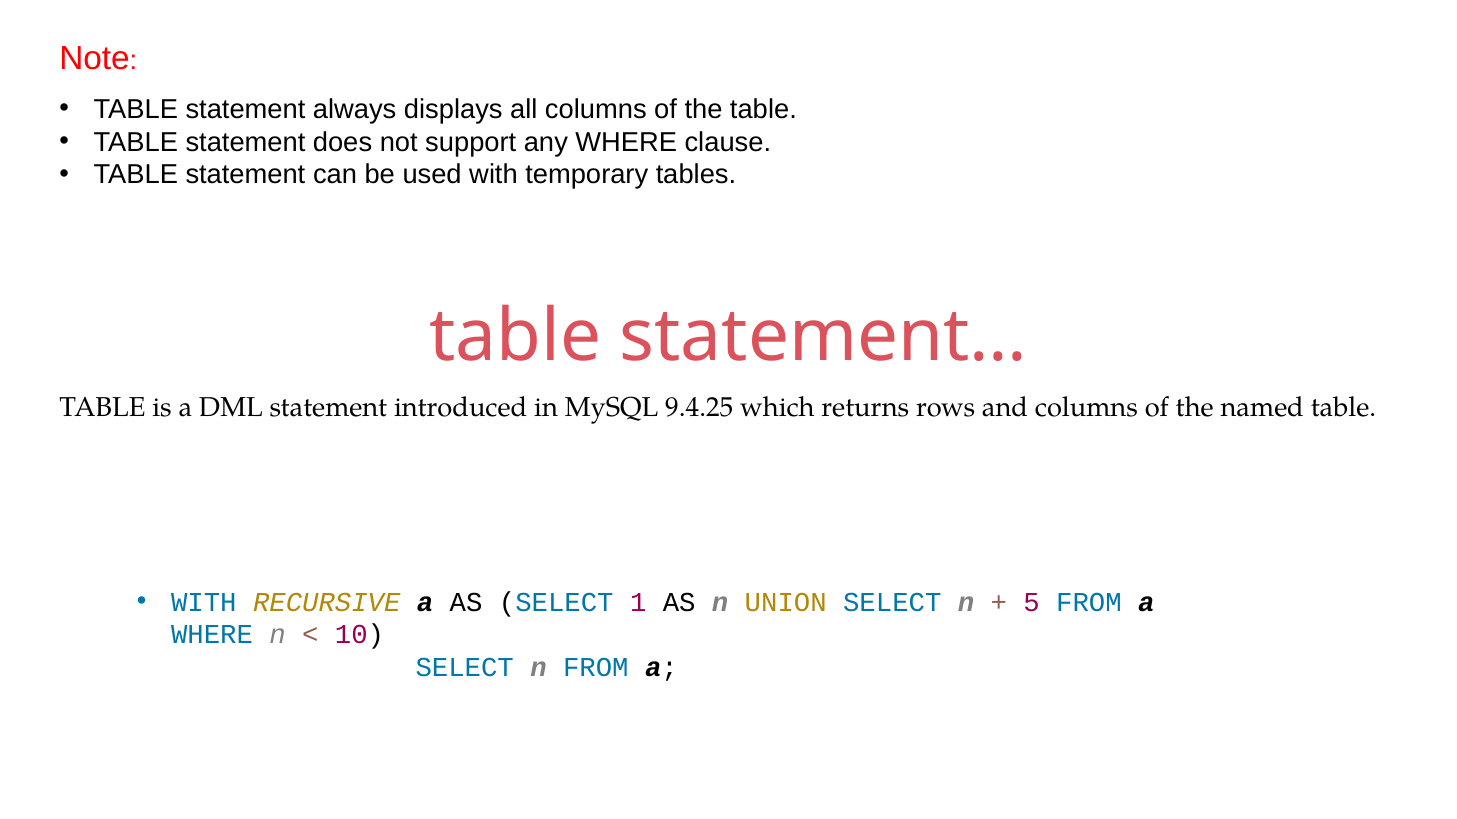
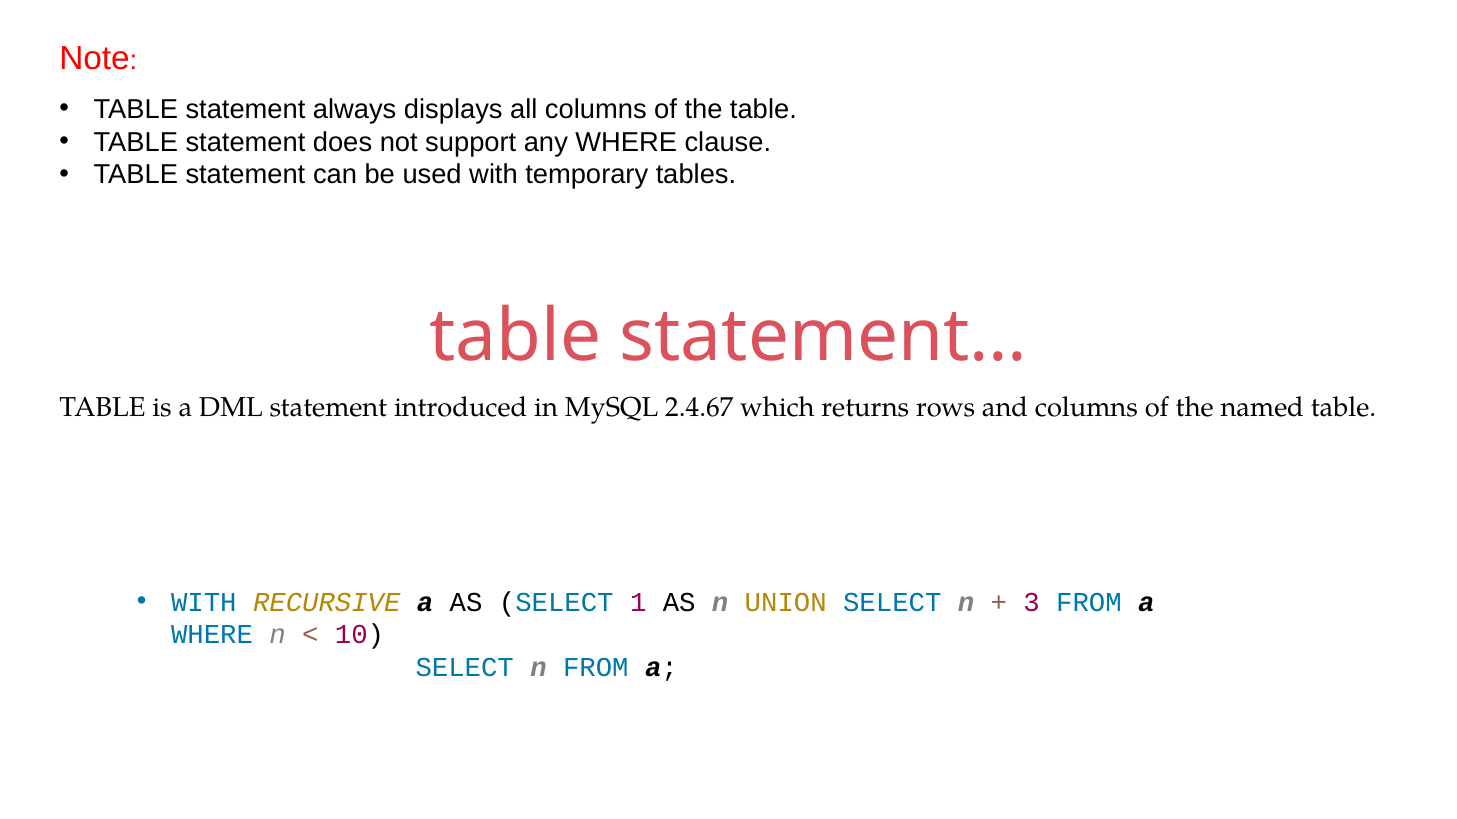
9.4.25: 9.4.25 -> 2.4.67 (699, 408)
5: 5 -> 3 (1032, 602)
